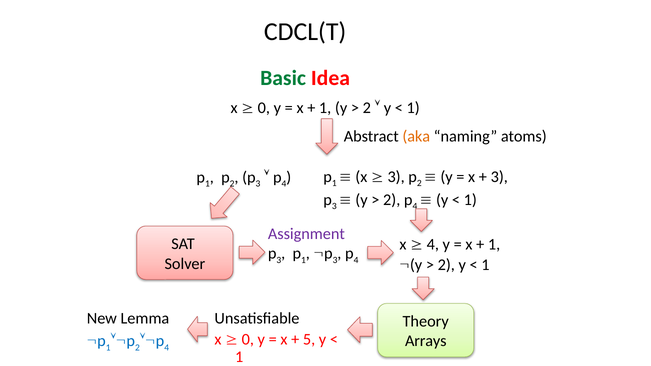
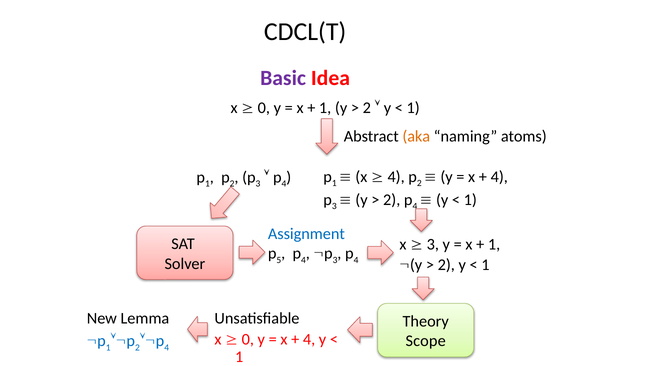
Basic colour: green -> purple (283, 78)
3: 3 -> 4 (396, 177)
3: 3 -> 4 (499, 177)
Assignment colour: purple -> blue (306, 234)
4: 4 -> 3 (433, 244)
3: 3 -> 5 (279, 260)
1: 1 -> 4 (304, 260)
5: 5 -> 4 (309, 339)
Arrays: Arrays -> Scope (426, 341)
